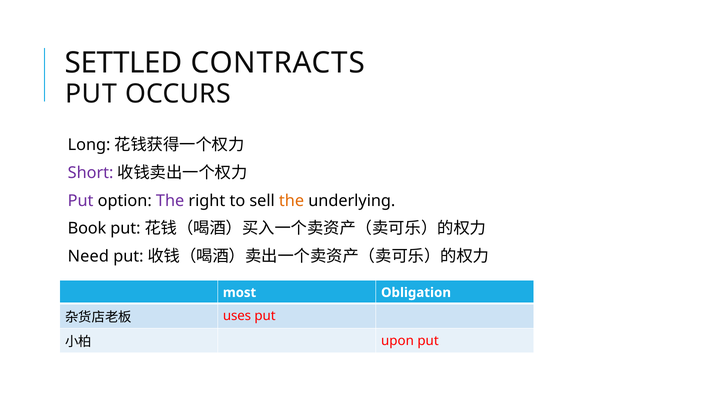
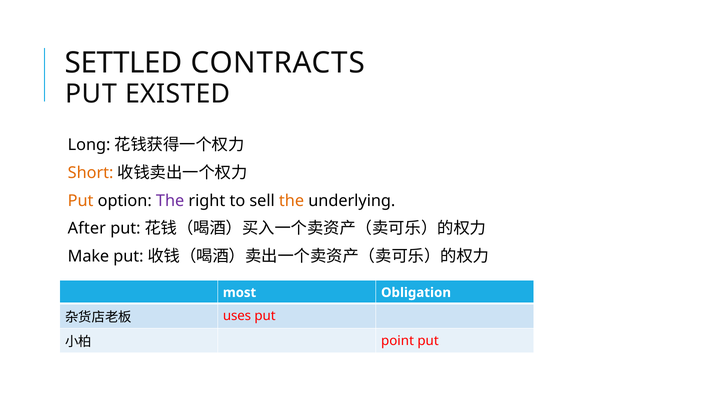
OCCURS: OCCURS -> EXISTED (178, 94)
Short colour: purple -> orange (91, 173)
Put colour: purple -> orange (81, 201)
Book: Book -> After (87, 229)
Need: Need -> Make (88, 257)
upon: upon -> point (397, 341)
